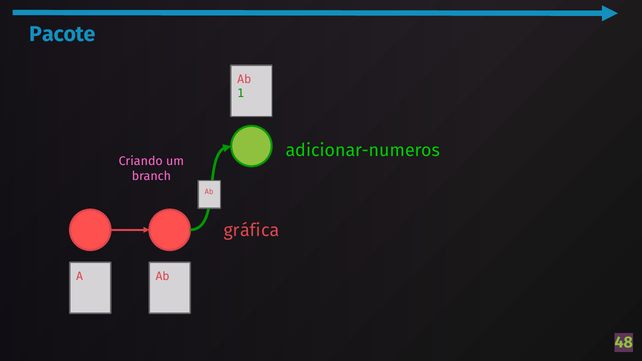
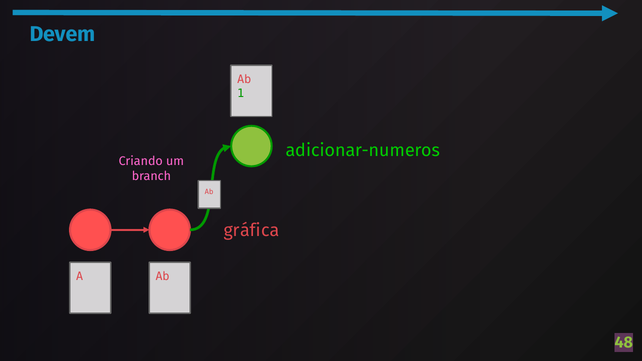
Pacote: Pacote -> Devem (63, 34)
